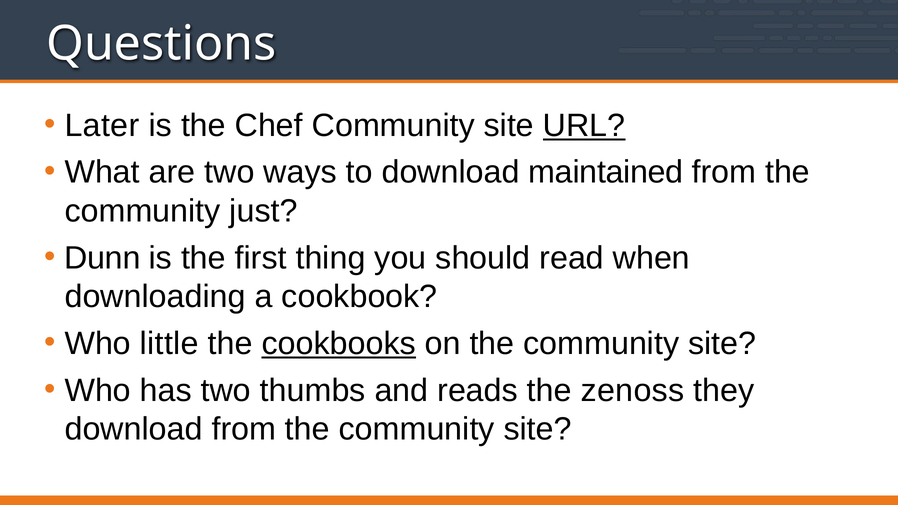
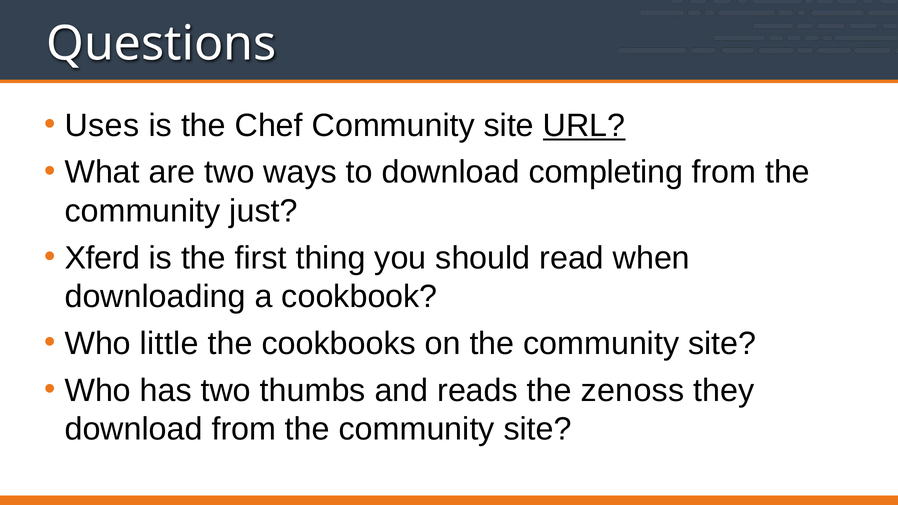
Later: Later -> Uses (102, 125)
maintained: maintained -> completing (606, 172)
Dunn: Dunn -> Xferd (102, 258)
cookbooks underline: present -> none (339, 344)
